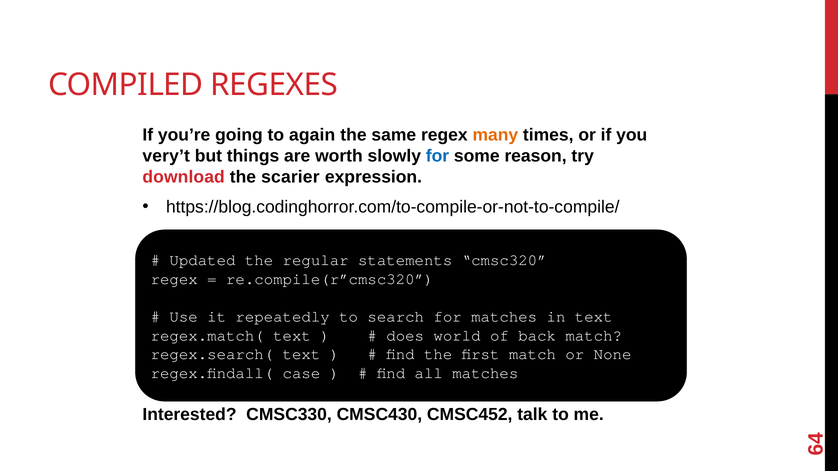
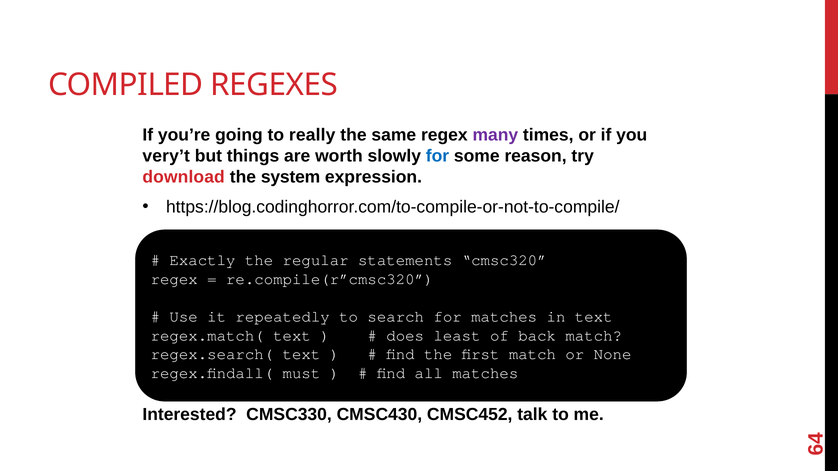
again: again -> really (312, 135)
many colour: orange -> purple (495, 135)
scarier: scarier -> system (291, 177)
Updated: Updated -> Exactly (202, 260)
world: world -> least (457, 336)
case: case -> must (301, 373)
